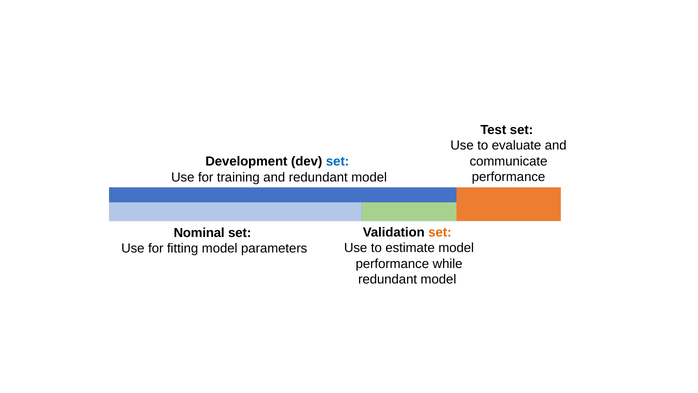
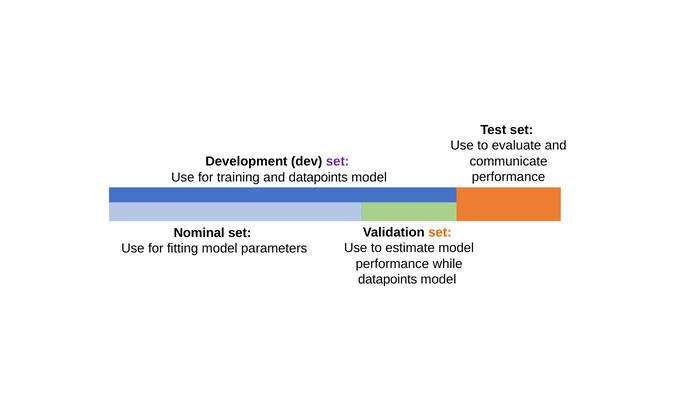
set colour: blue -> purple (338, 162)
and redundant: redundant -> datapoints (318, 177)
redundant: redundant -> datapoints (388, 279)
